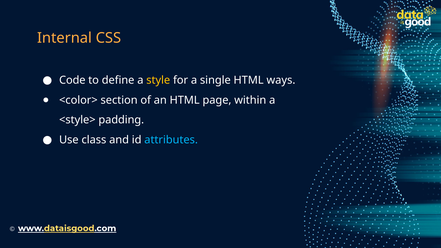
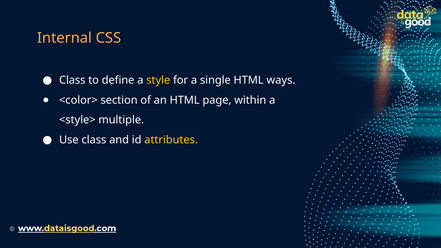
Code: Code -> Class (72, 80)
padding: padding -> multiple (121, 120)
attributes colour: light blue -> yellow (171, 140)
